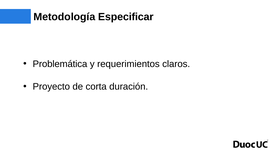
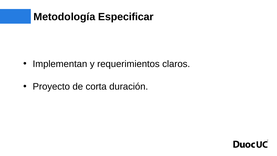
Problemática: Problemática -> Implementan (60, 64)
